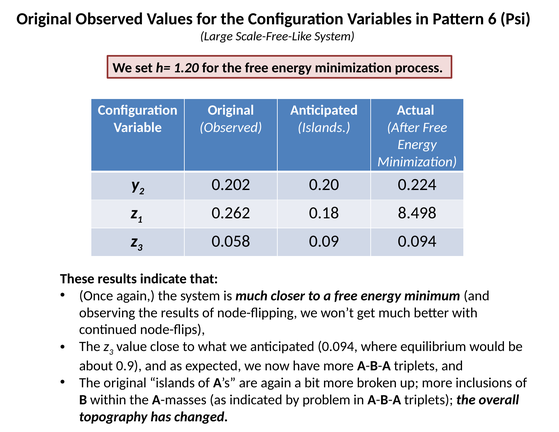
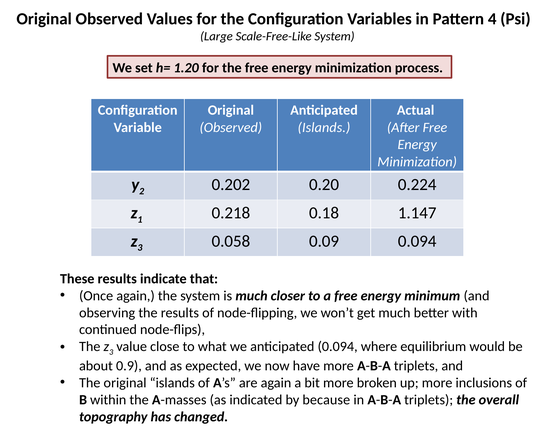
6: 6 -> 4 (492, 19)
0.262: 0.262 -> 0.218 (231, 213)
8.498: 8.498 -> 1.147 (417, 213)
problem: problem -> because (326, 400)
